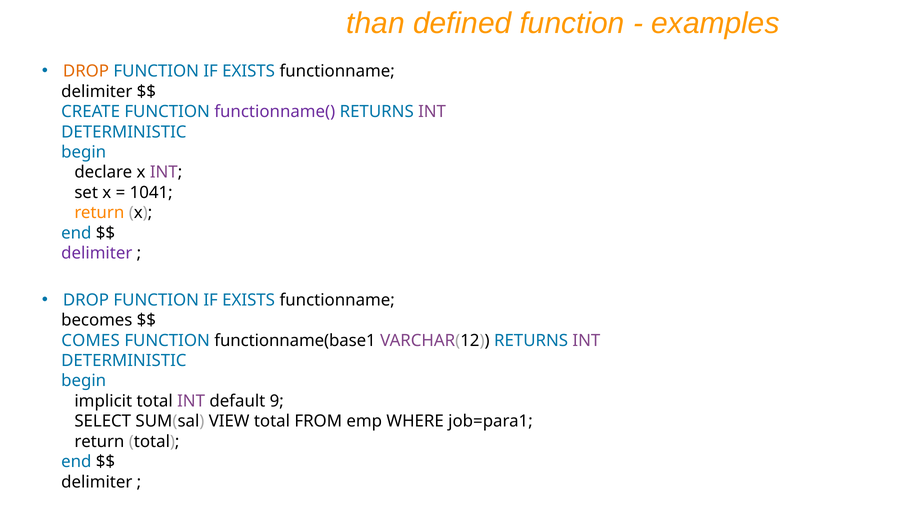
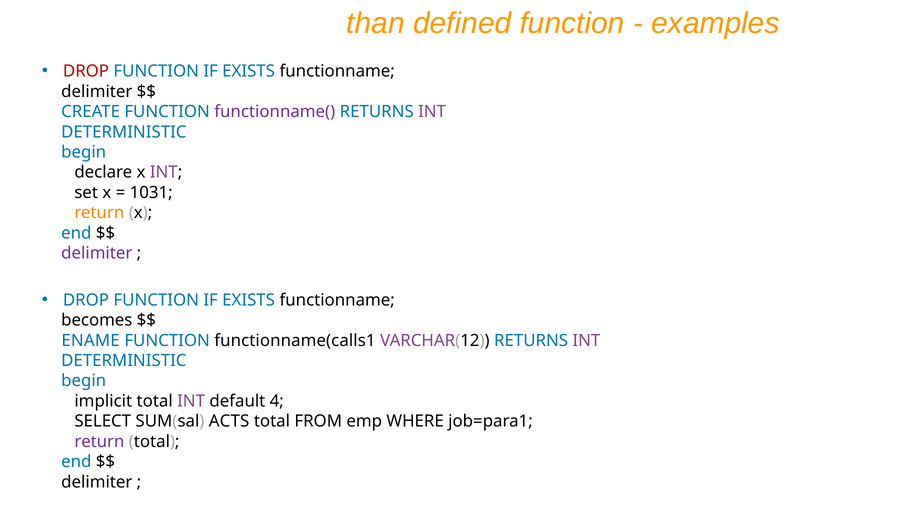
DROP colour: orange -> red (86, 71)
1041: 1041 -> 1031 (151, 193)
COMES: COMES -> ENAME (91, 340)
functionname(base1: functionname(base1 -> functionname(calls1 (295, 340)
9: 9 -> 4 (277, 401)
VIEW: VIEW -> ACTS (229, 421)
return colour: black -> purple (99, 441)
